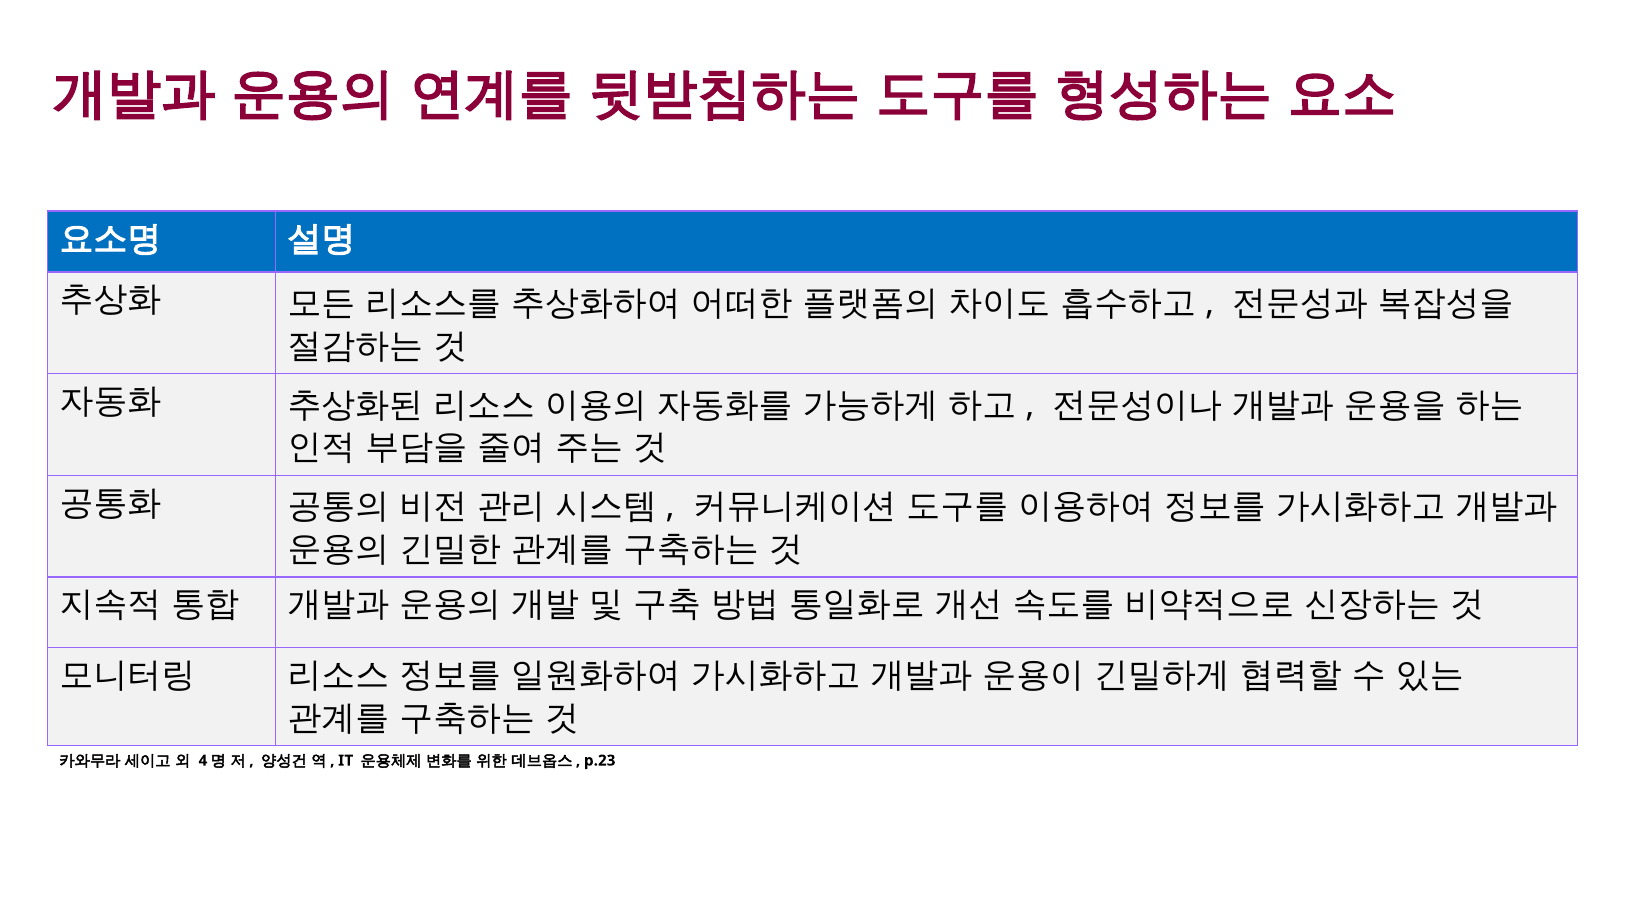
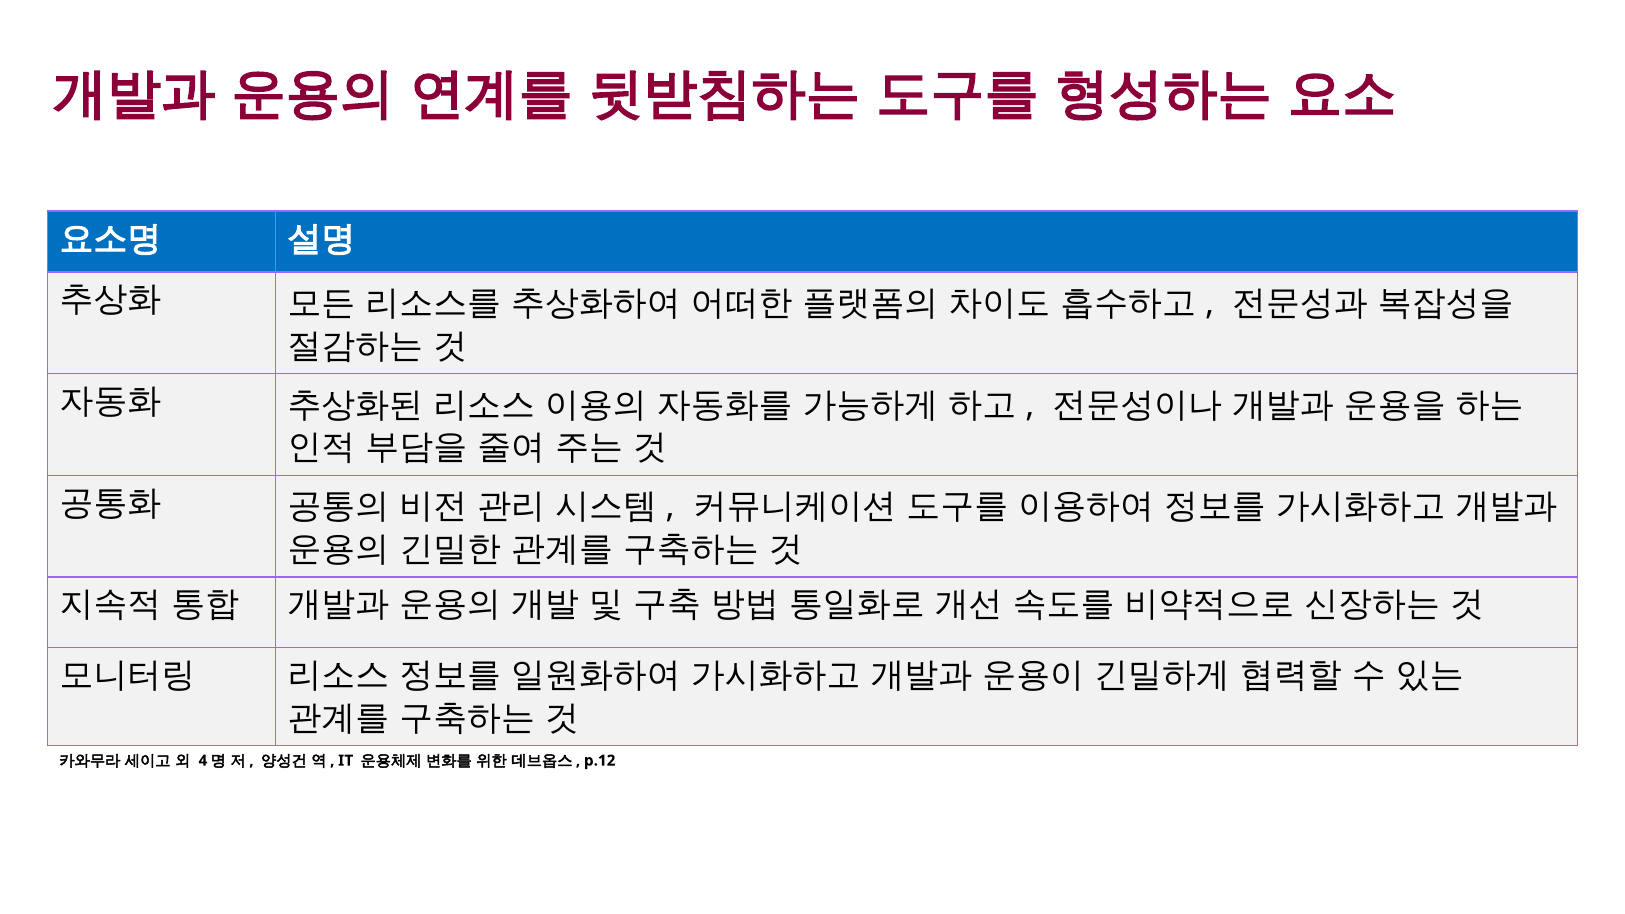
p.23: p.23 -> p.12 (600, 761)
